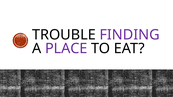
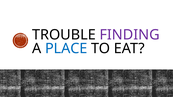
PLACE colour: purple -> blue (66, 49)
